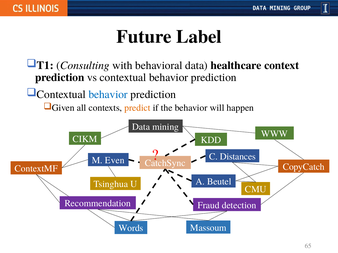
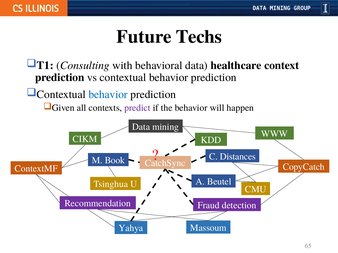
Label: Label -> Techs (199, 37)
predict colour: orange -> purple (137, 108)
Even: Even -> Book (115, 161)
Words: Words -> Yahya (131, 229)
